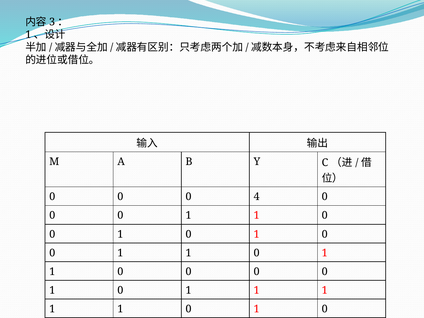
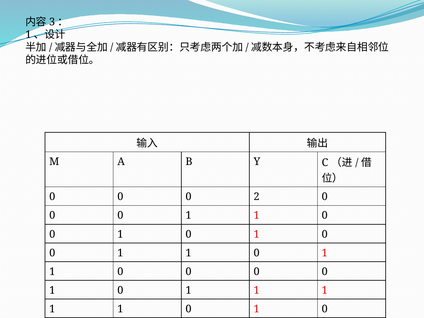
4: 4 -> 2 (257, 197)
